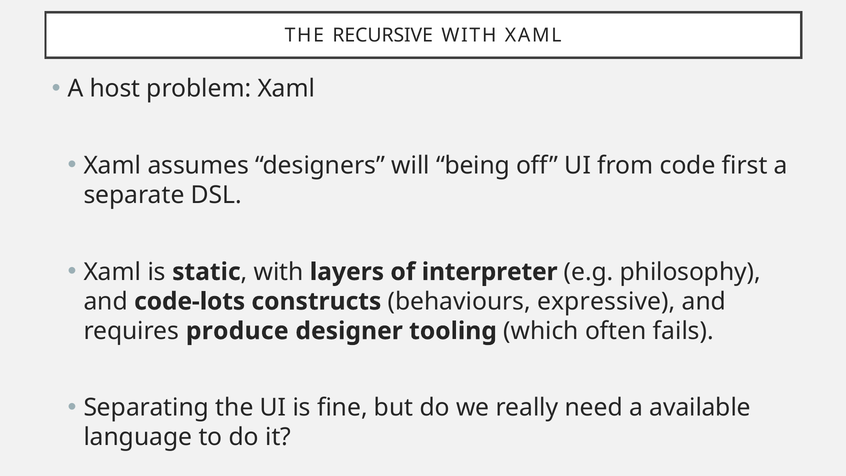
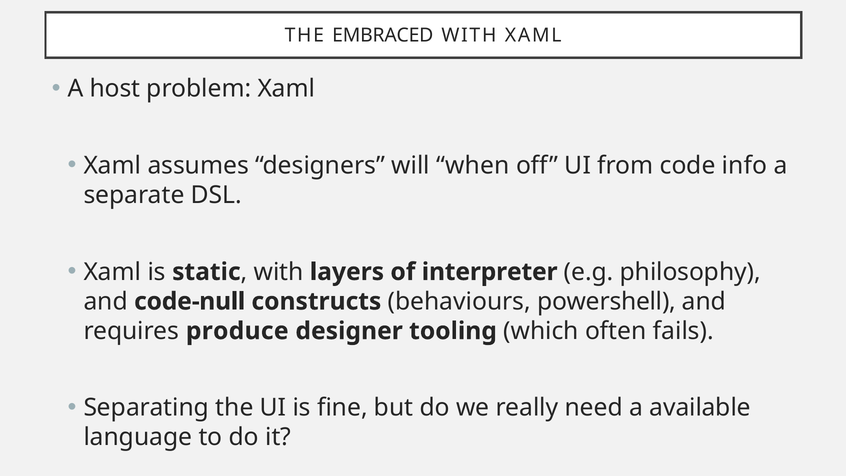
RECURSIVE: RECURSIVE -> EMBRACED (383, 35)
being: being -> when (473, 166)
first: first -> info (745, 166)
code-lots: code-lots -> code-null (190, 301)
expressive: expressive -> powershell (606, 301)
